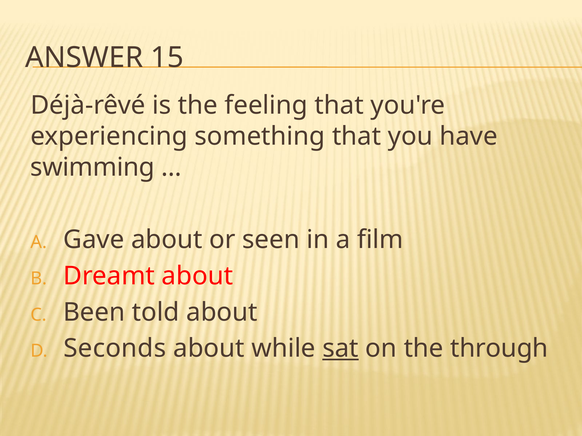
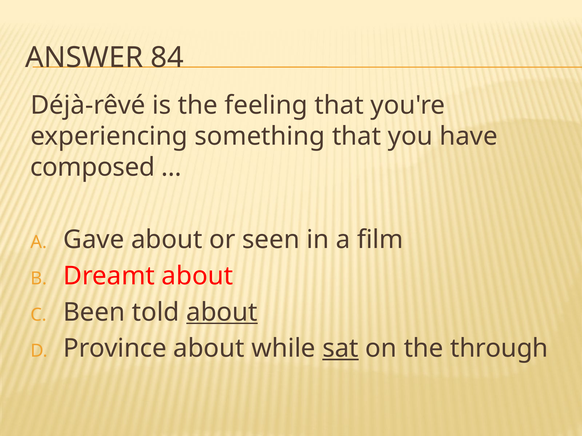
15: 15 -> 84 (167, 58)
swimming: swimming -> composed (93, 168)
about underline: none -> present (222, 313)
Seconds: Seconds -> Province (115, 349)
